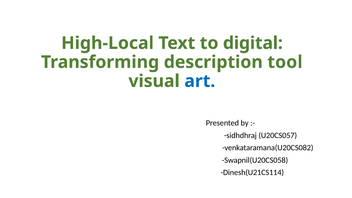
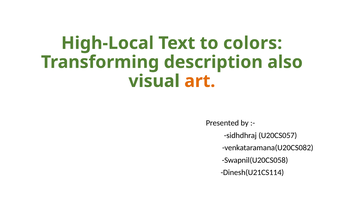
digital: digital -> colors (253, 43)
tool: tool -> also (285, 62)
art colour: blue -> orange (200, 81)
